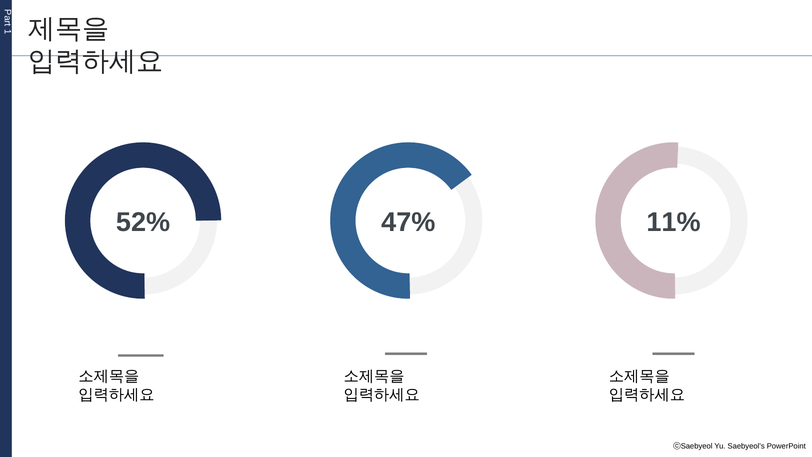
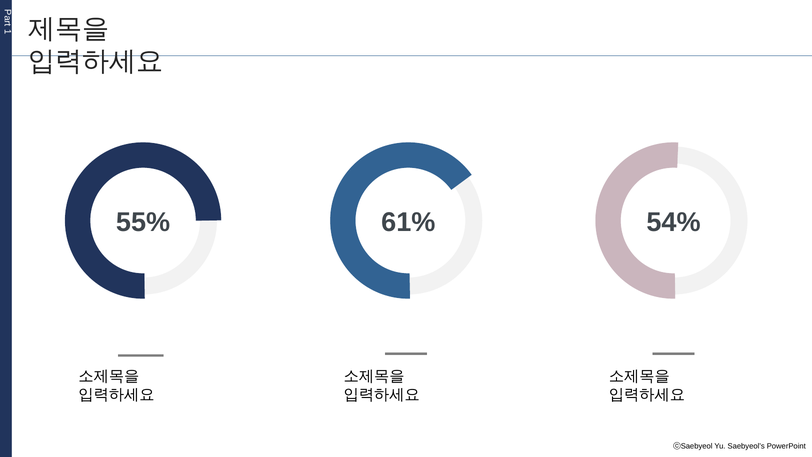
52%: 52% -> 55% (143, 222)
47%: 47% -> 61% (408, 222)
11%: 11% -> 54% (674, 222)
